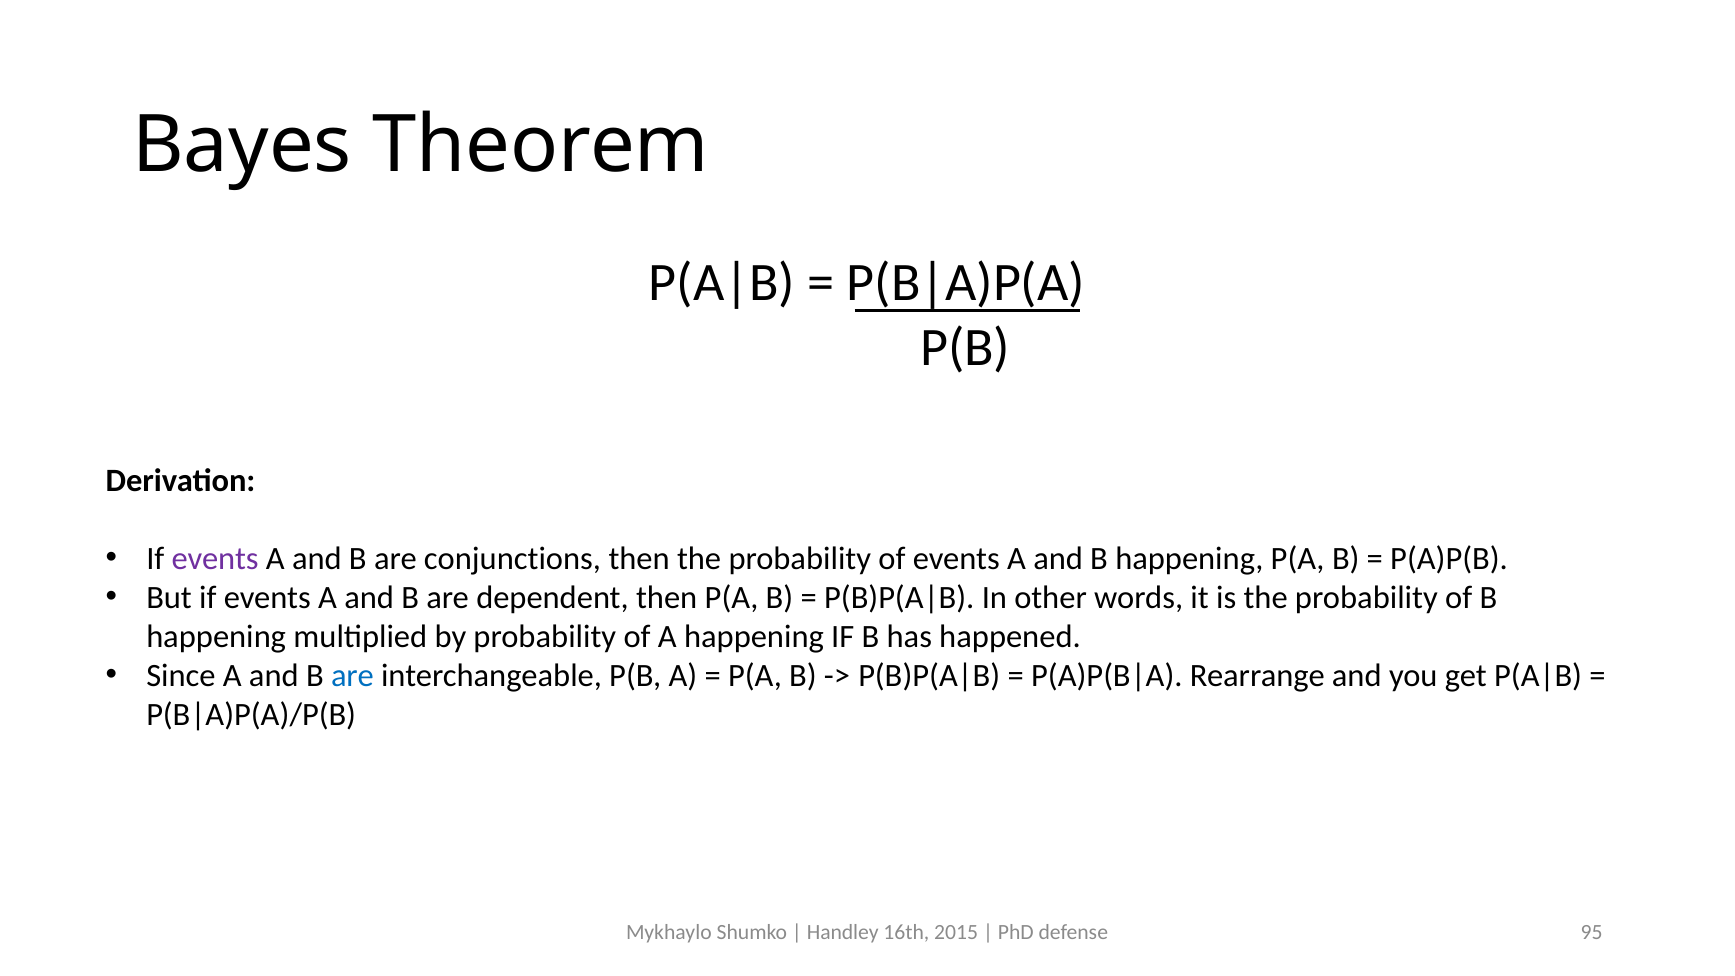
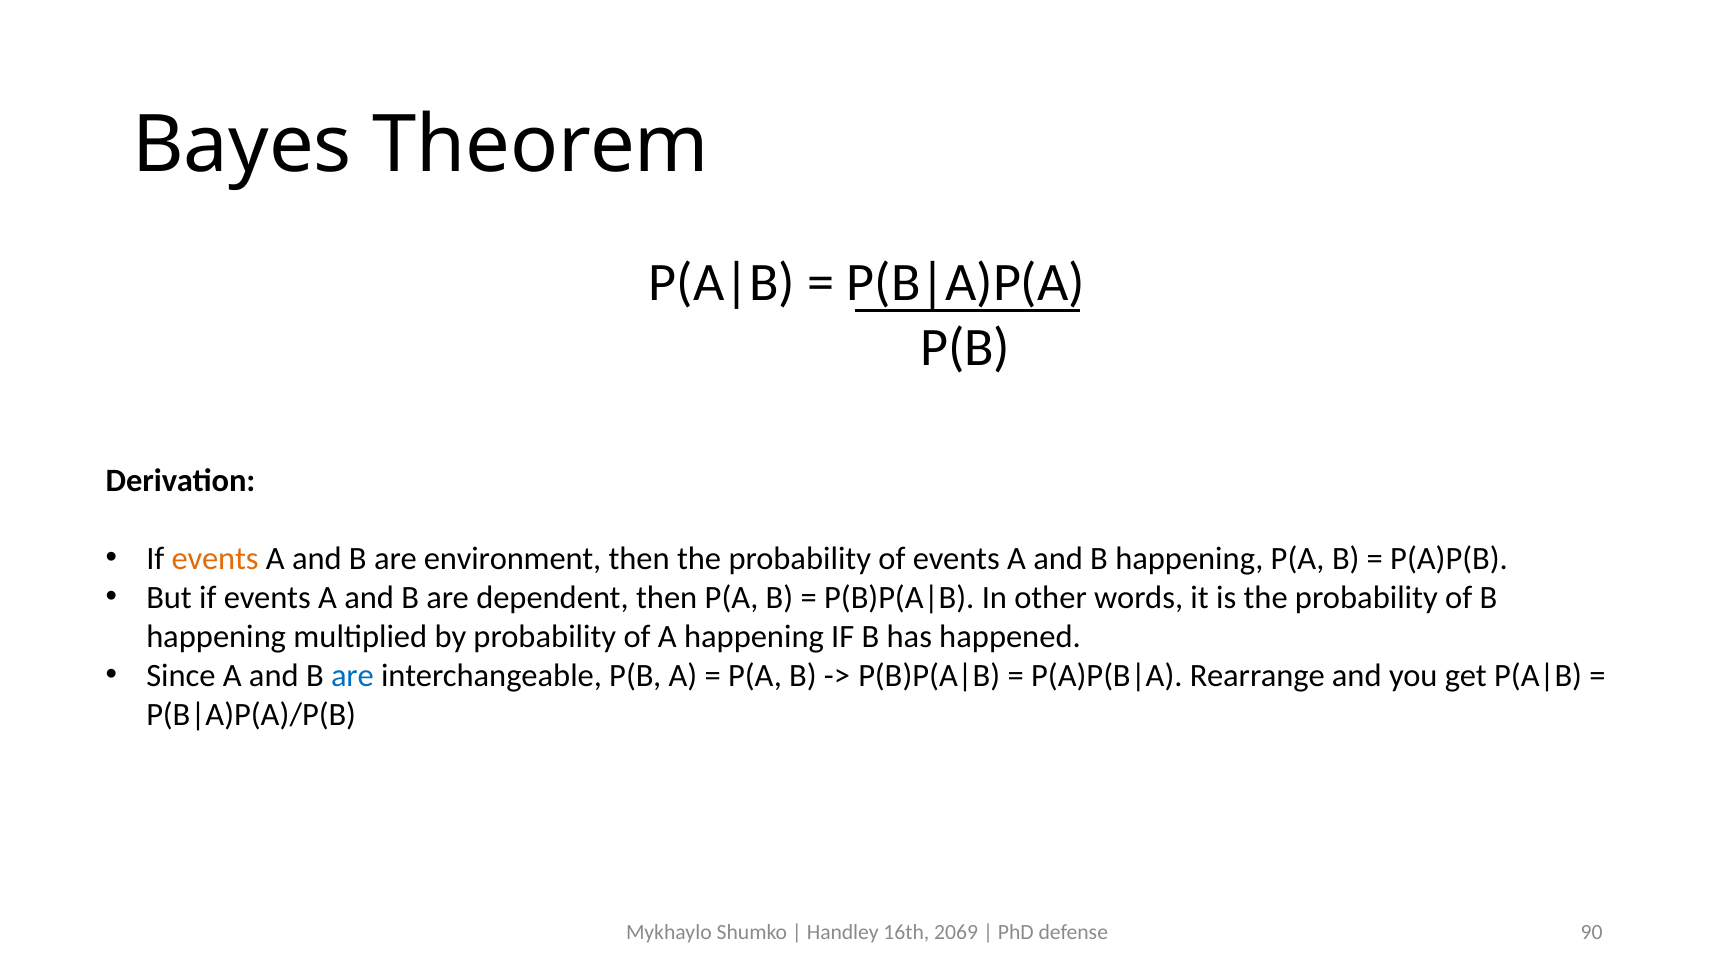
events colour: purple -> orange (215, 559)
conjunctions: conjunctions -> environment (513, 559)
2015: 2015 -> 2069 (956, 932)
95: 95 -> 90 (1592, 932)
